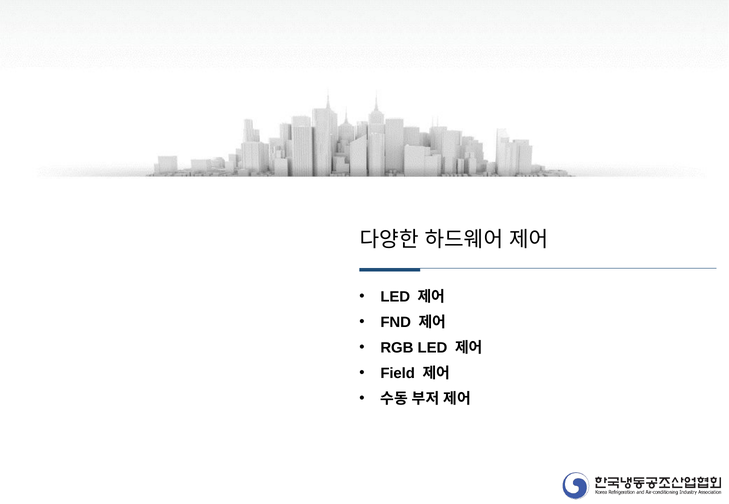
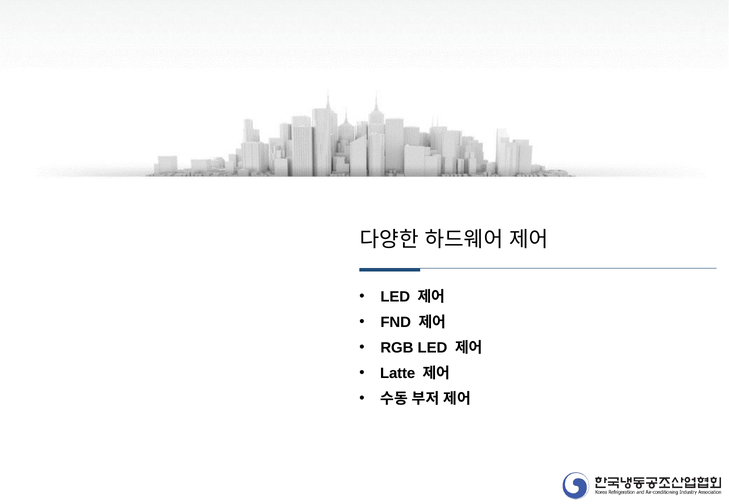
Field: Field -> Latte (398, 374)
